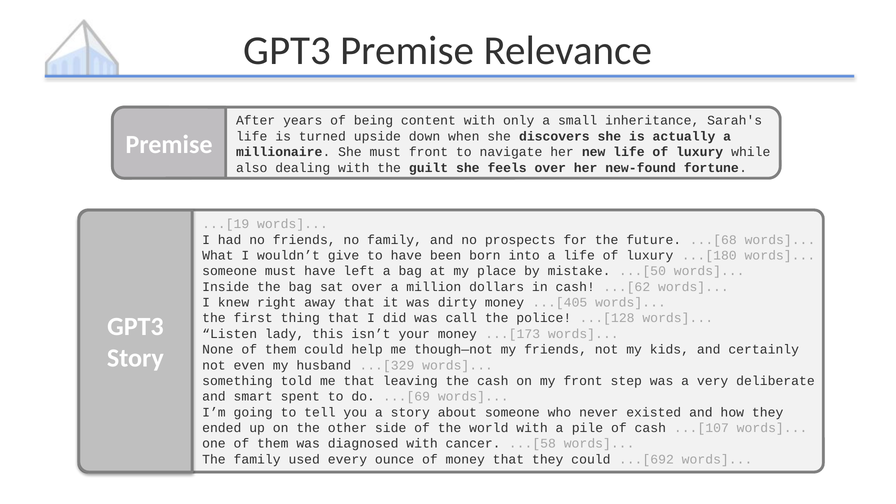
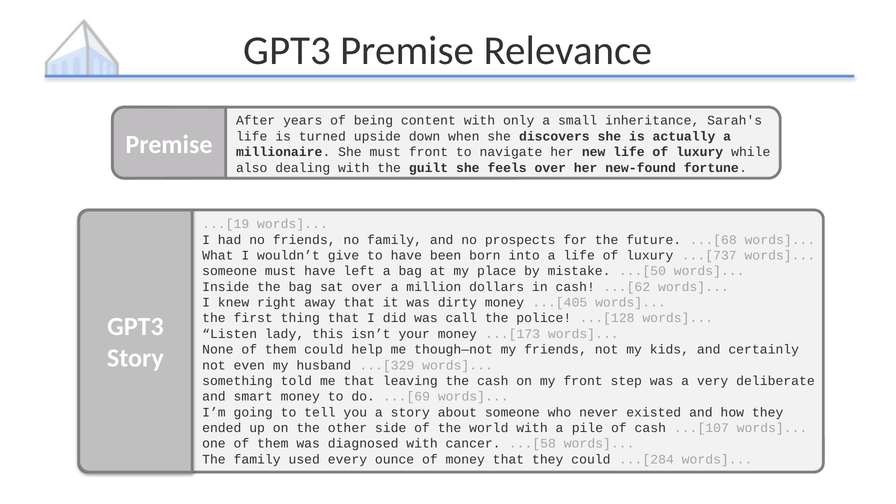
...[180: ...[180 -> ...[737 (709, 255)
smart spent: spent -> money (300, 397)
...[692: ...[692 -> ...[284 (646, 459)
